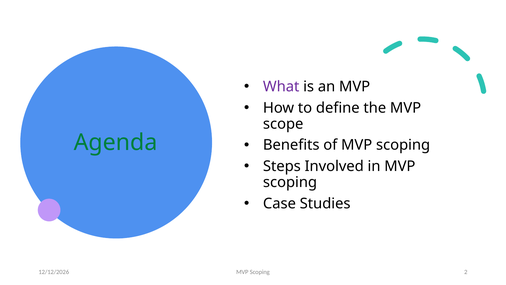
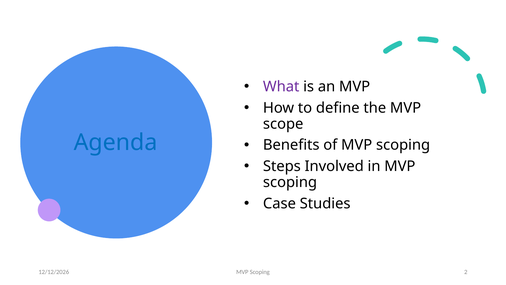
Agenda colour: green -> blue (116, 142)
